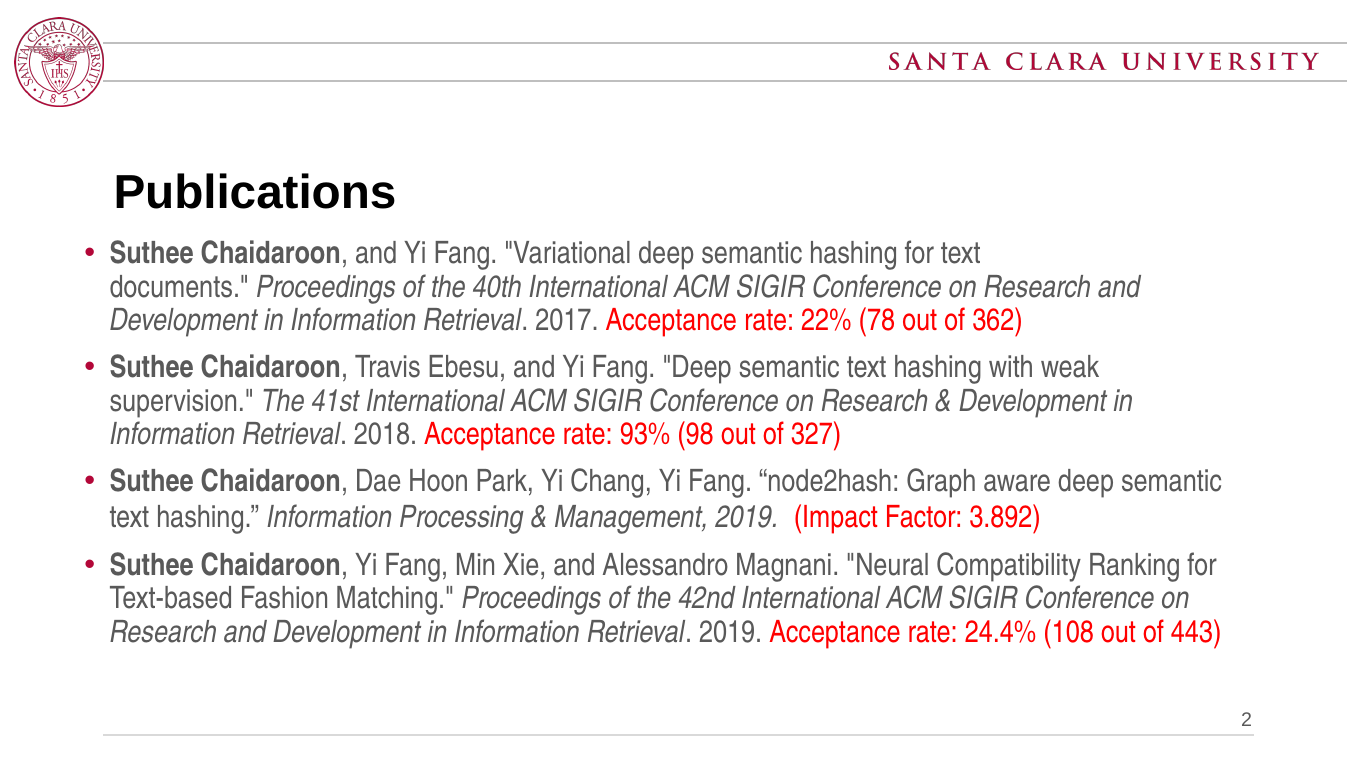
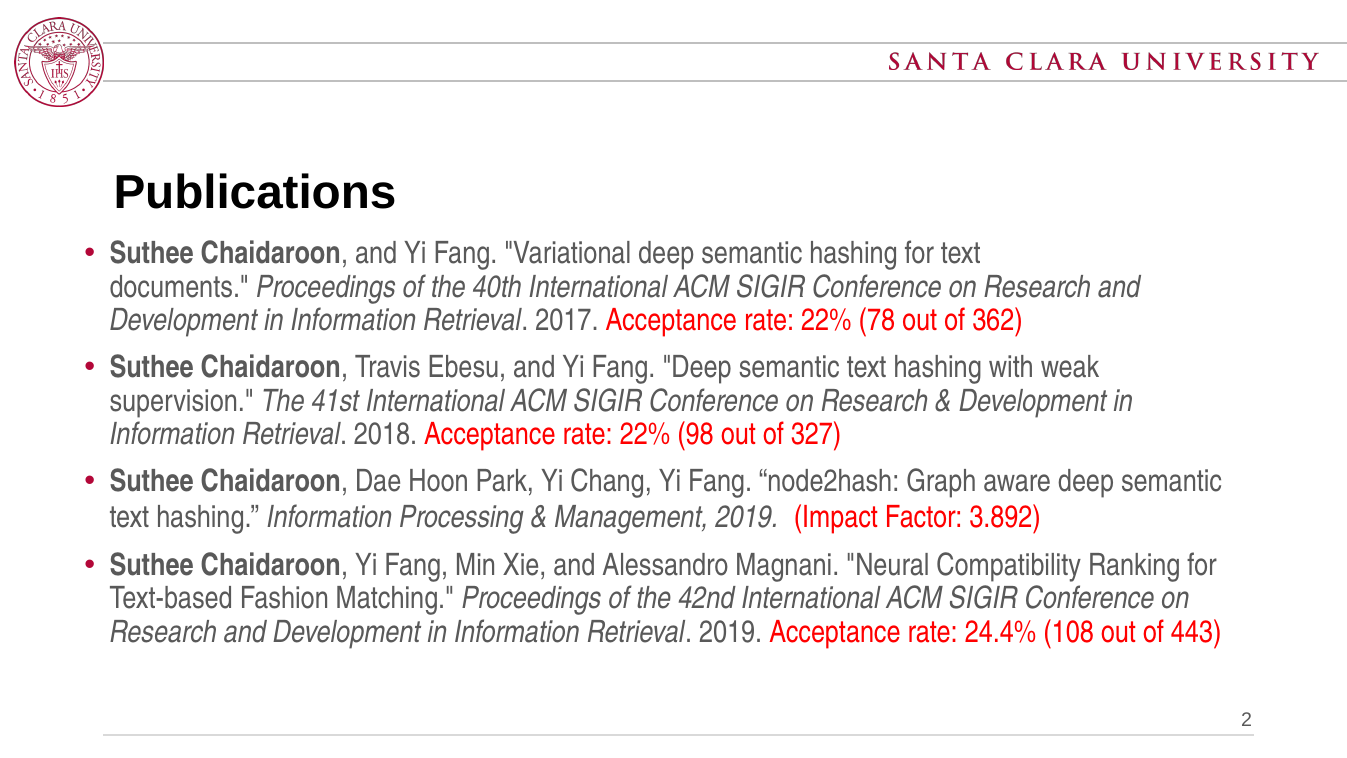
2018 Acceptance rate 93%: 93% -> 22% (645, 434)
